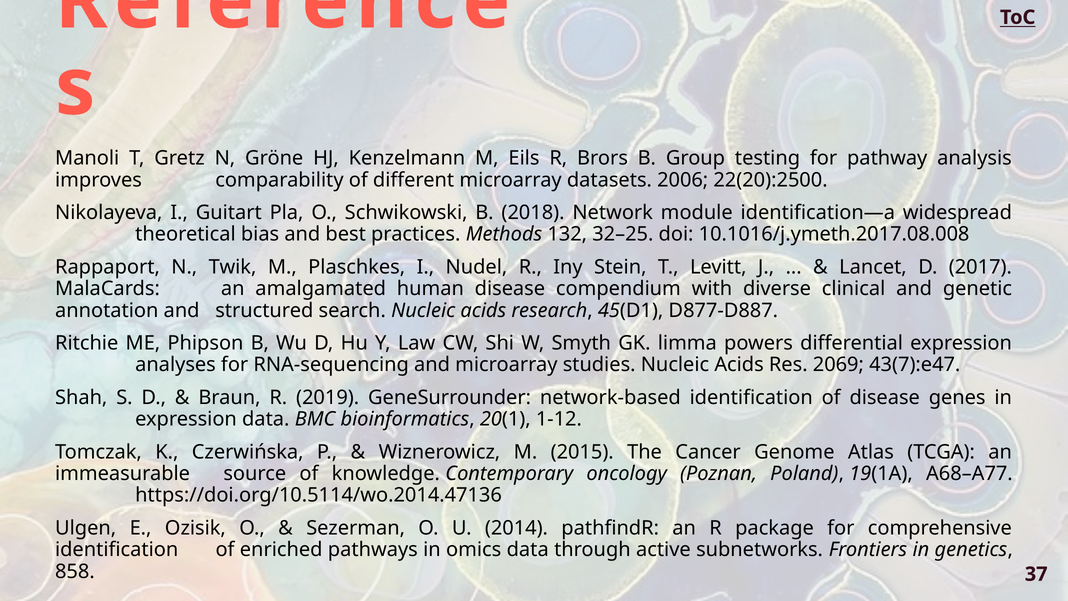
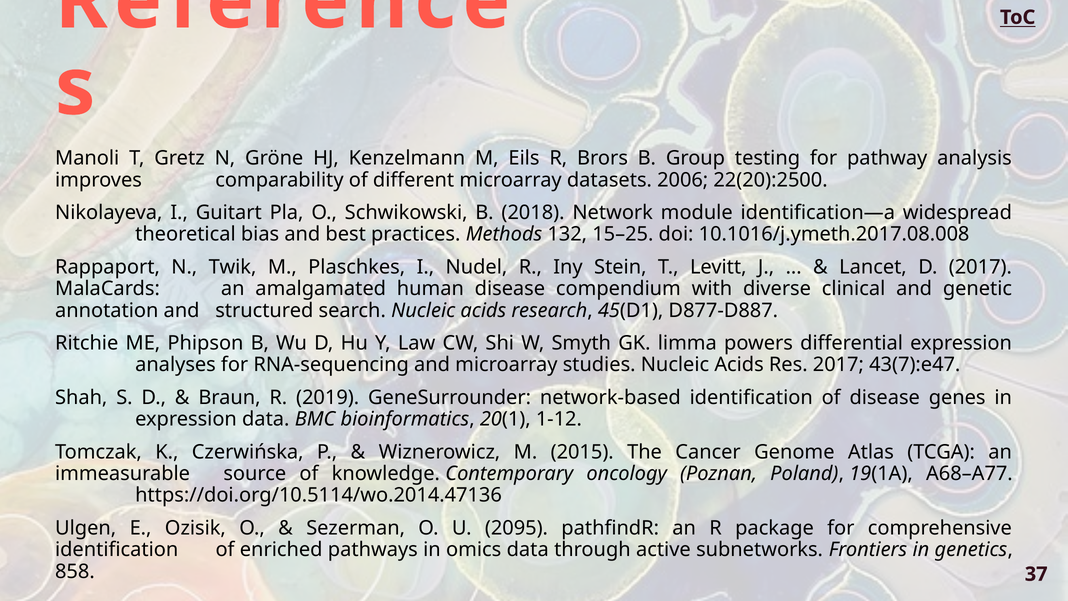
32–25: 32–25 -> 15–25 (623, 234)
Res 2069: 2069 -> 2017 (838, 365)
2014: 2014 -> 2095 (516, 528)
